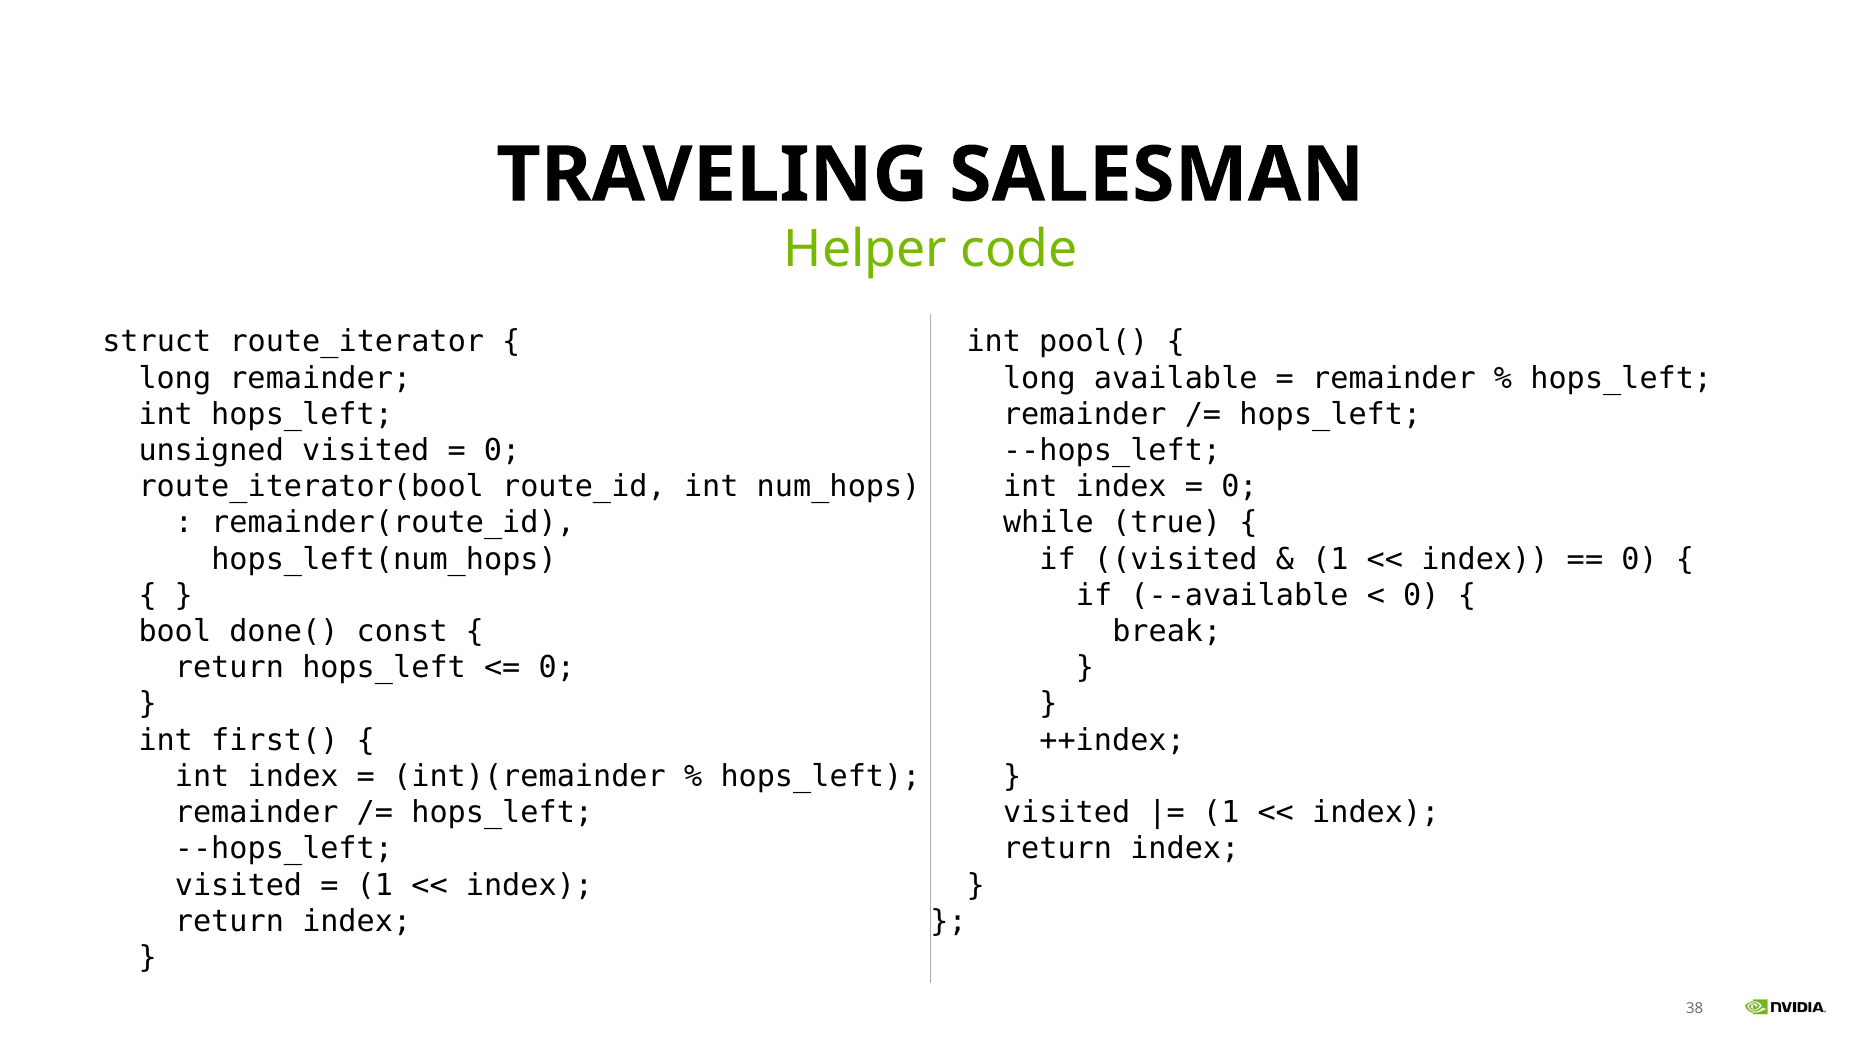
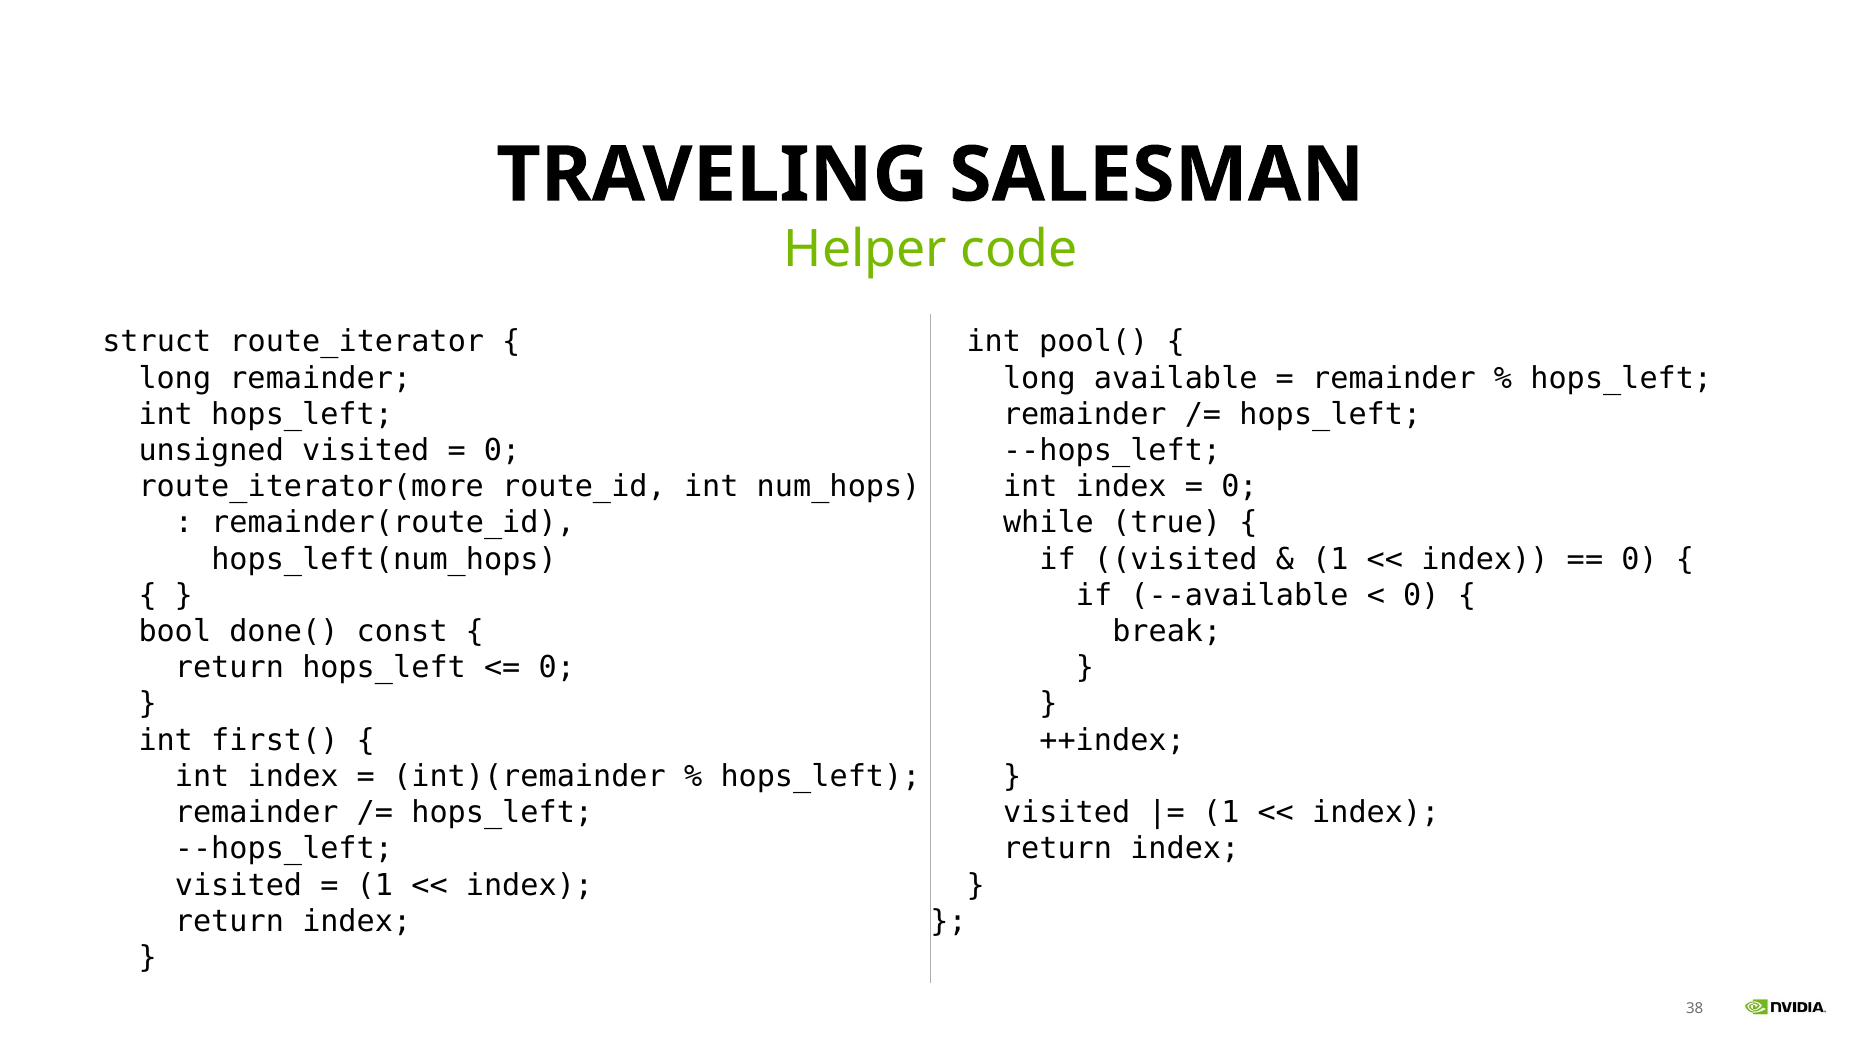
route_iterator(bool: route_iterator(bool -> route_iterator(more (311, 487)
